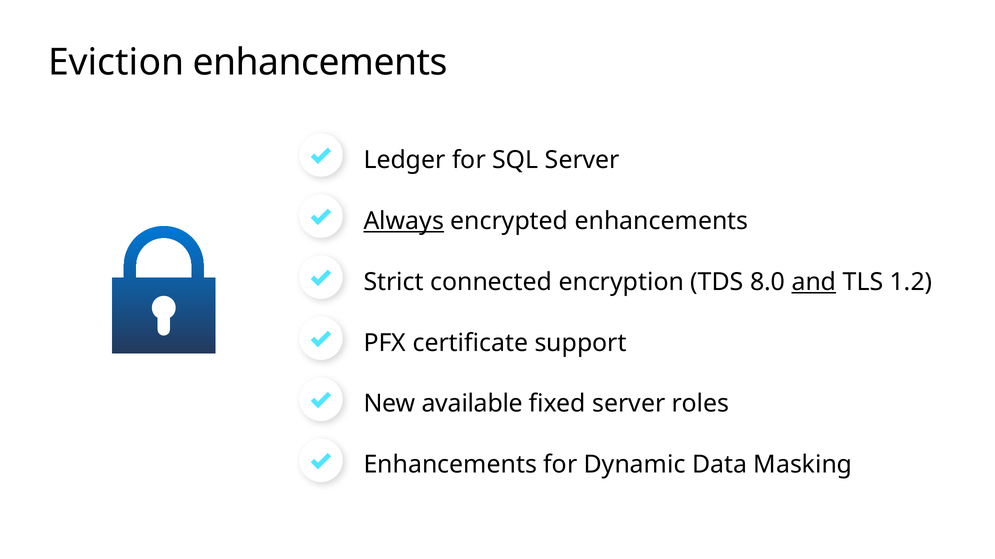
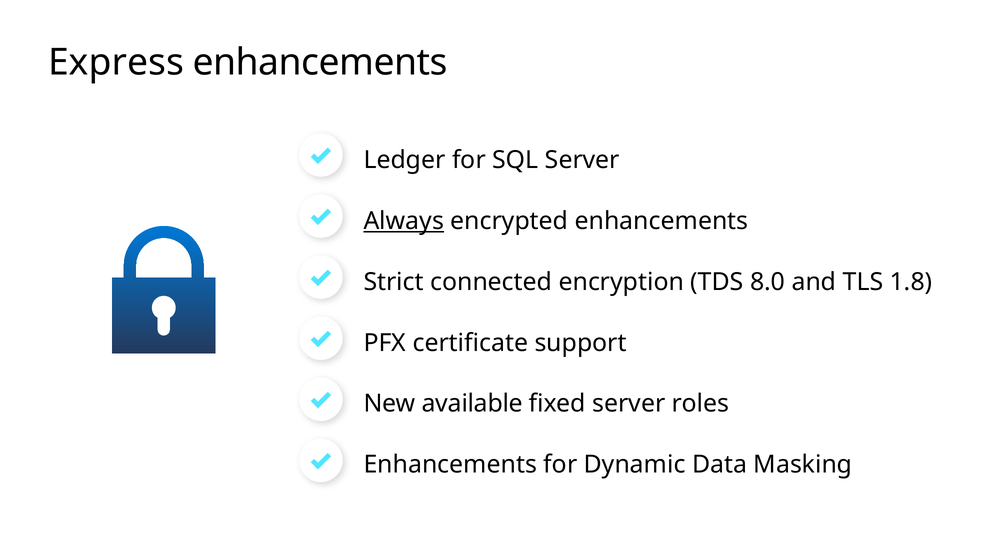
Eviction: Eviction -> Express (116, 62)
and underline: present -> none (814, 282)
1.2: 1.2 -> 1.8 (911, 282)
